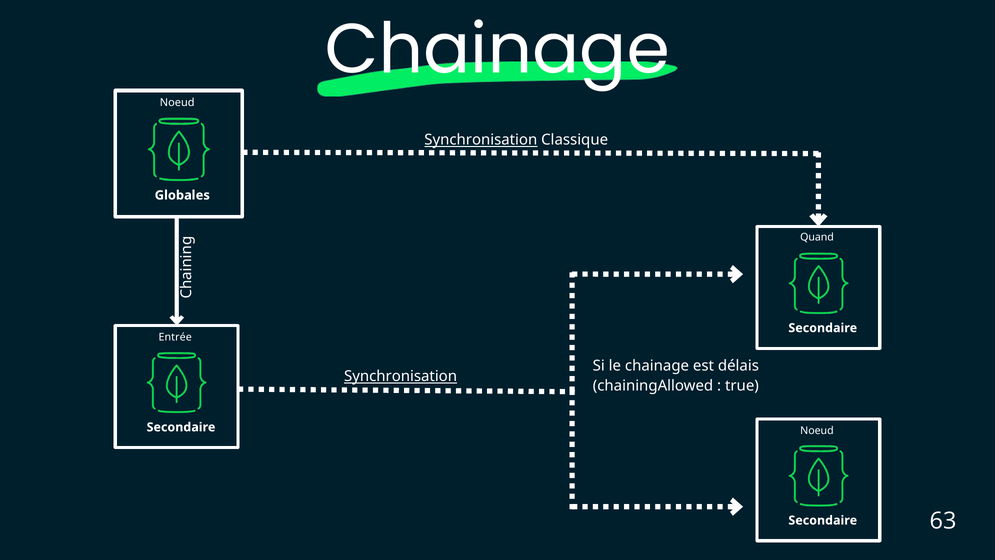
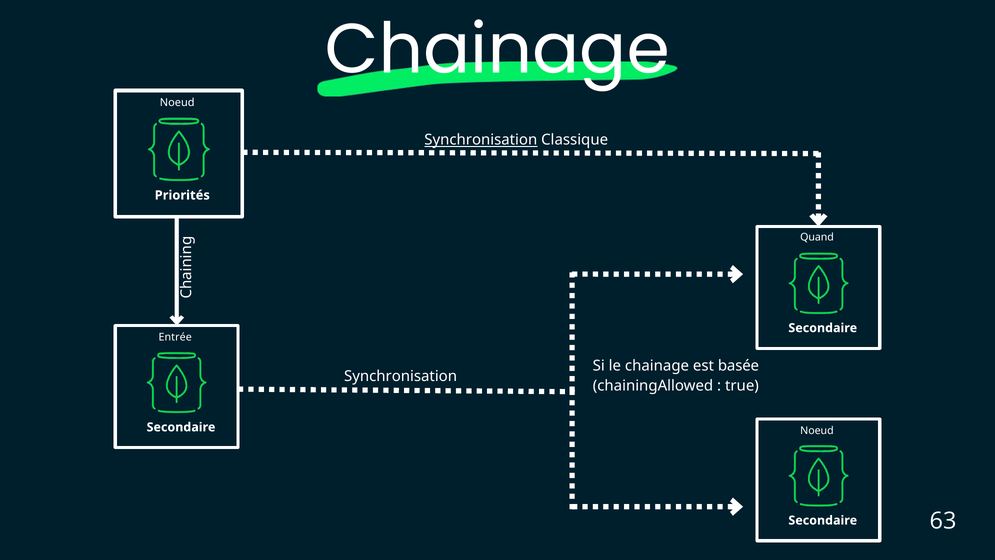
Globales: Globales -> Priorités (182, 195)
délais: délais -> basée (738, 366)
Synchronisation underline: present -> none (401, 376)
